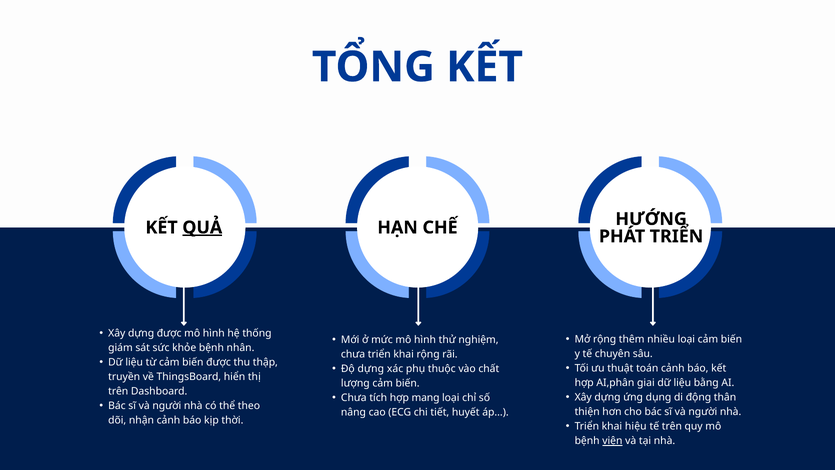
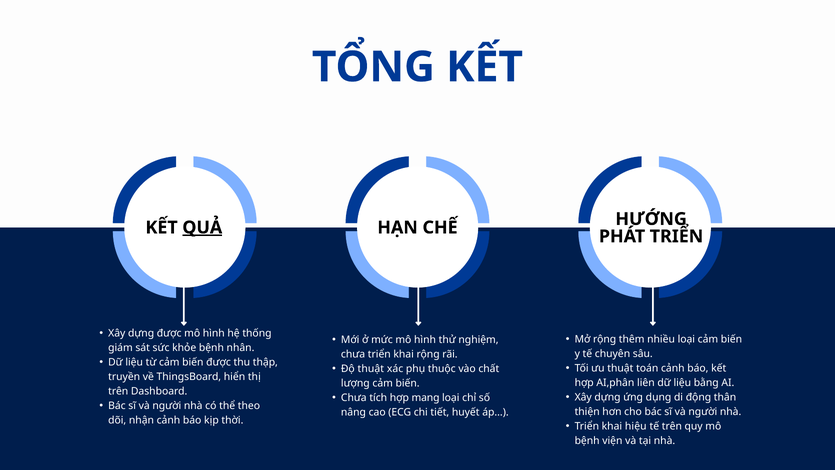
Độ dựng: dựng -> thuật (371, 369)
giai: giai -> liên (646, 383)
viện underline: present -> none (612, 441)
